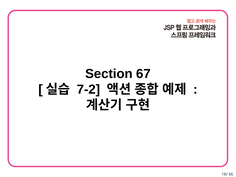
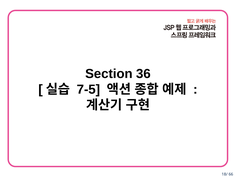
67: 67 -> 36 (143, 74)
7-2: 7-2 -> 7-5 (88, 89)
